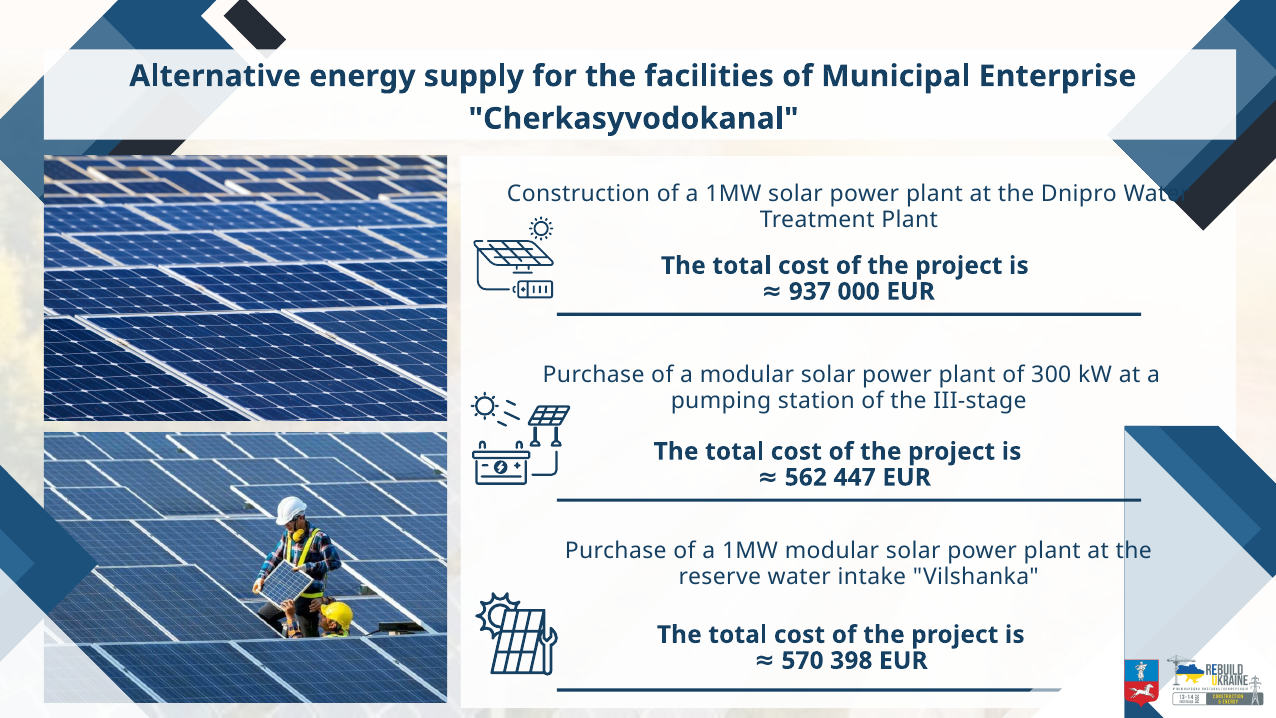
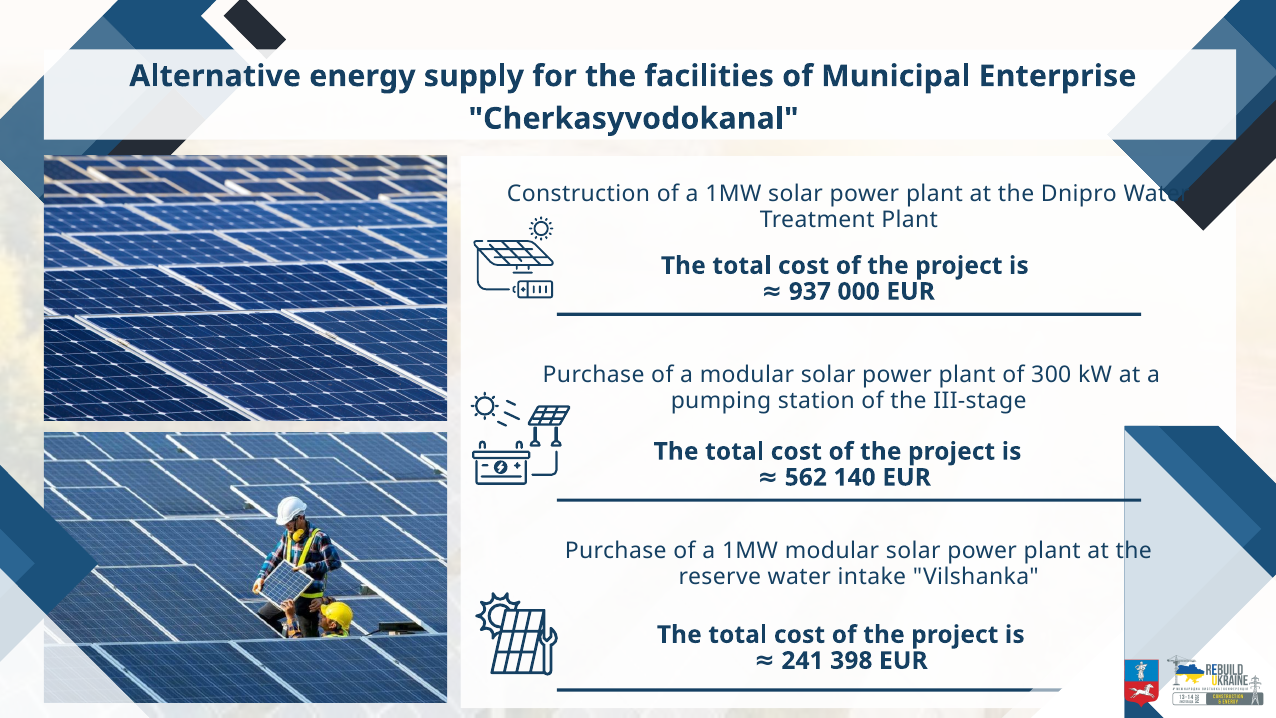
447: 447 -> 140 (855, 477)
570: 570 -> 241 (803, 660)
